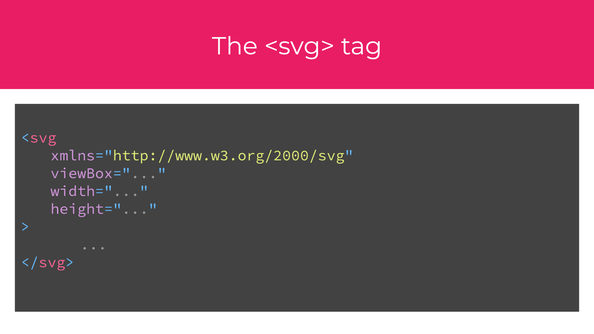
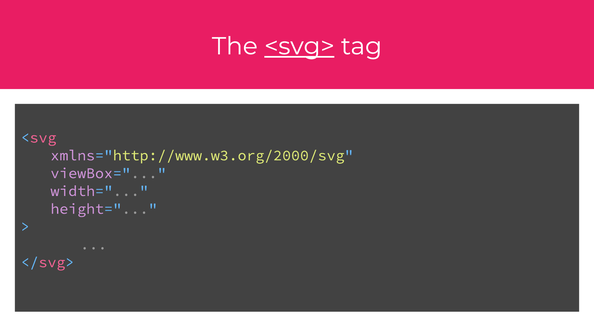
<svg> underline: none -> present (299, 46)
